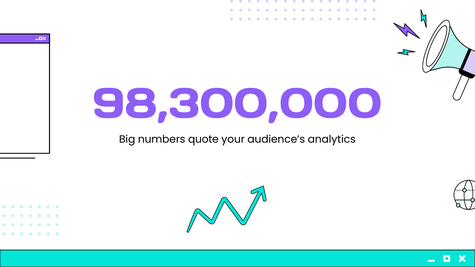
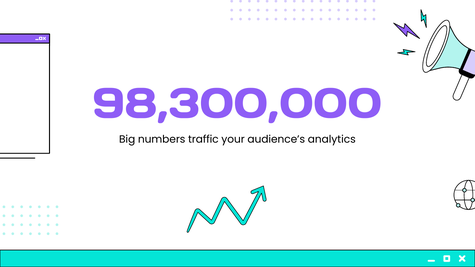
quote: quote -> traffic (203, 140)
